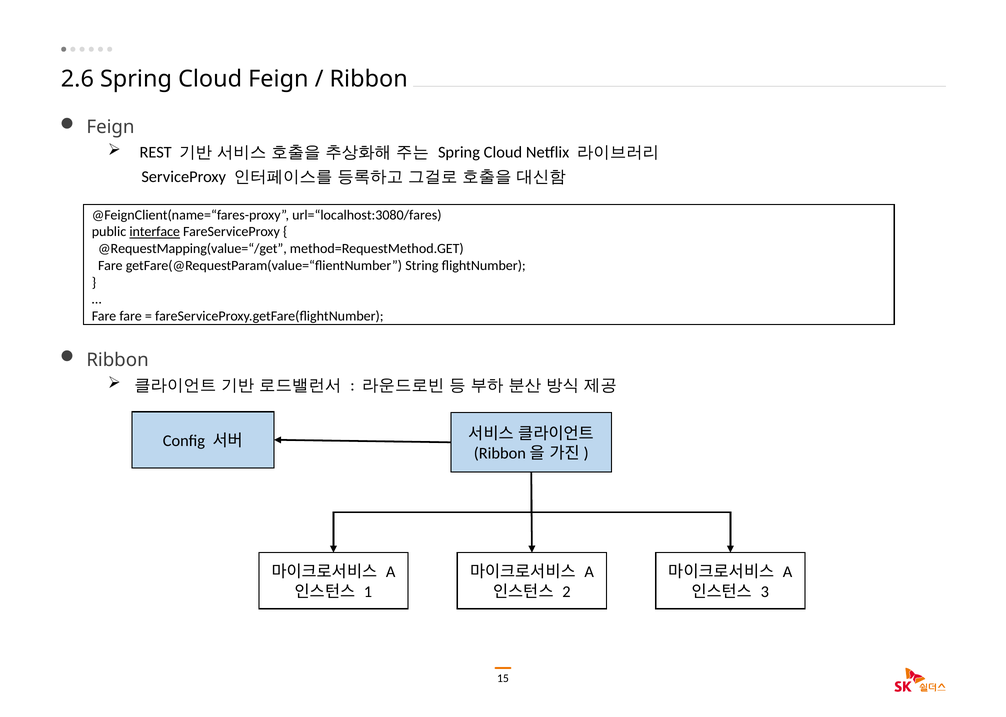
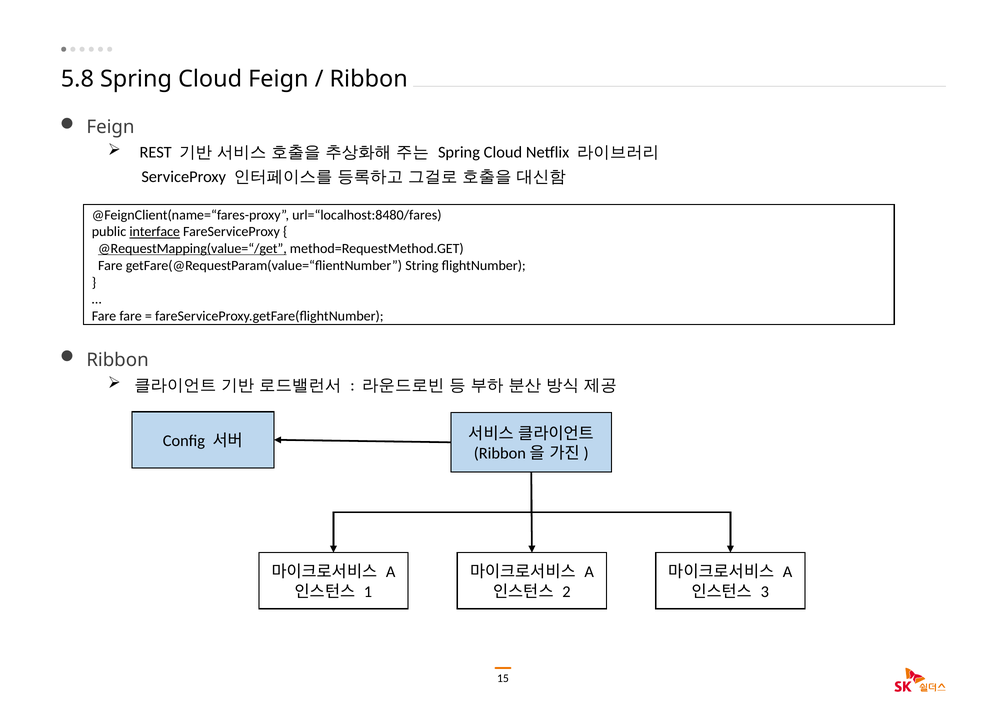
2.6: 2.6 -> 5.8 (77, 79)
url=“localhost:3080/fares: url=“localhost:3080/fares -> url=“localhost:8480/fares (367, 215)
@RequestMapping(value=“/get underline: none -> present (192, 249)
